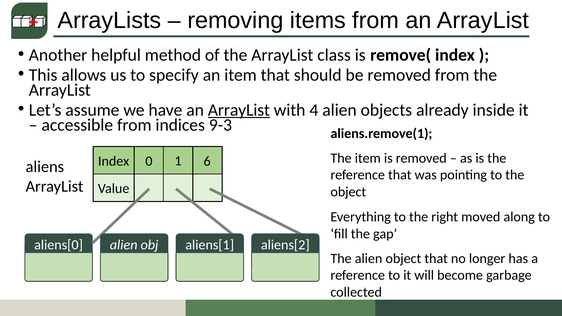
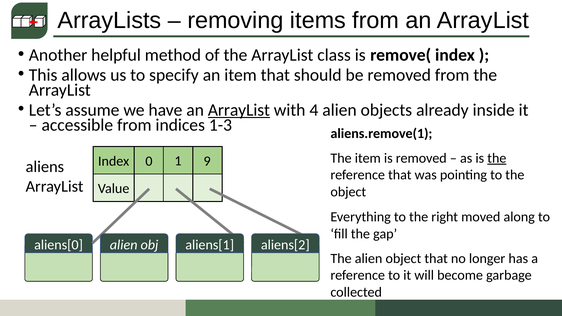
9-3: 9-3 -> 1-3 (220, 125)
the underline: none -> present (497, 158)
6: 6 -> 9 (207, 161)
